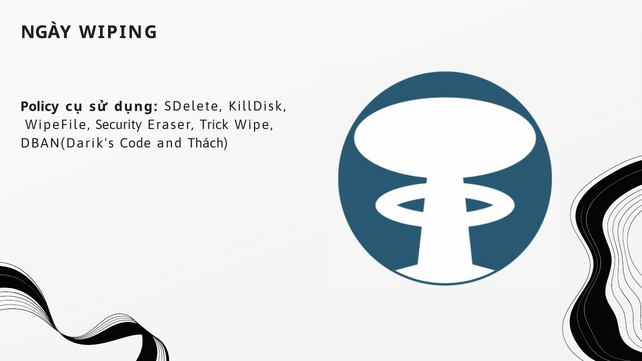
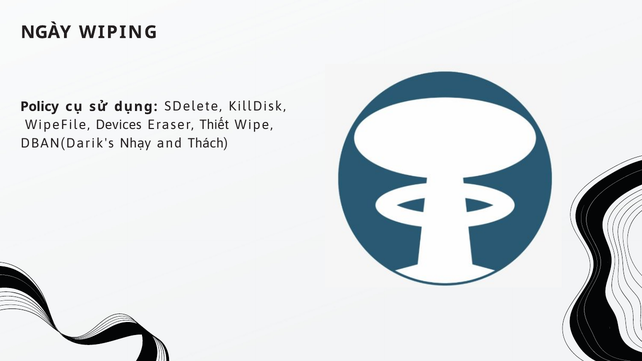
Security: Security -> Devices (119, 125)
Trick: Trick -> Thiết (214, 125)
Code: Code -> Nhạy (135, 144)
